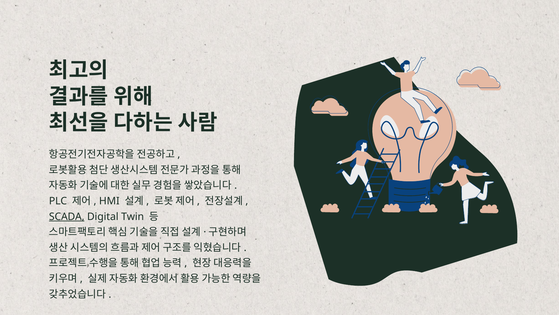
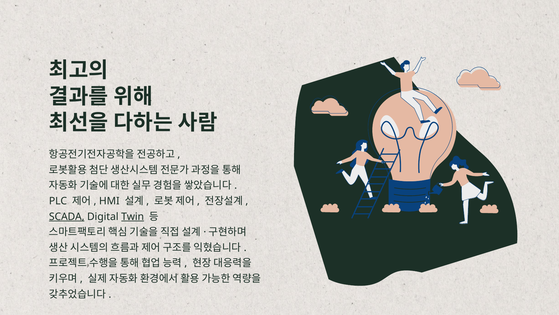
Twin underline: none -> present (133, 216)
